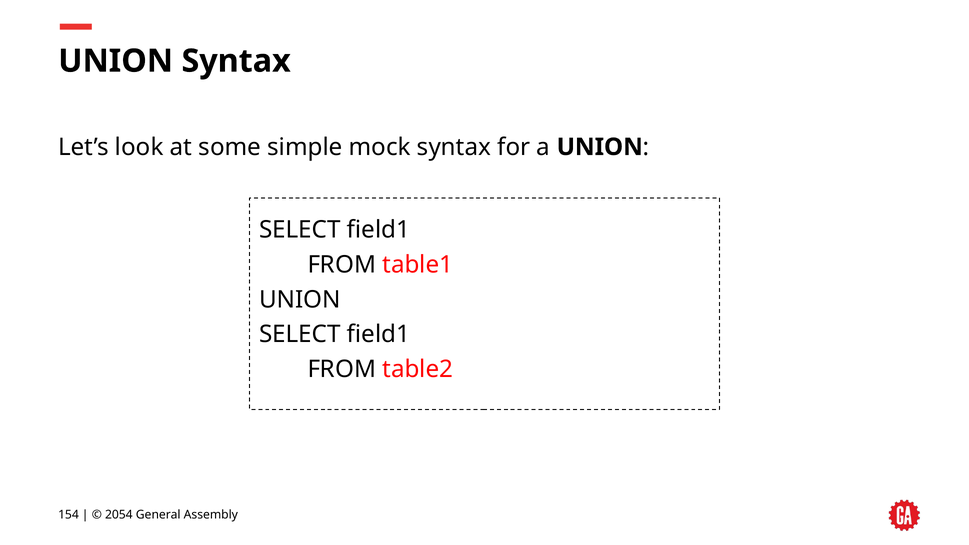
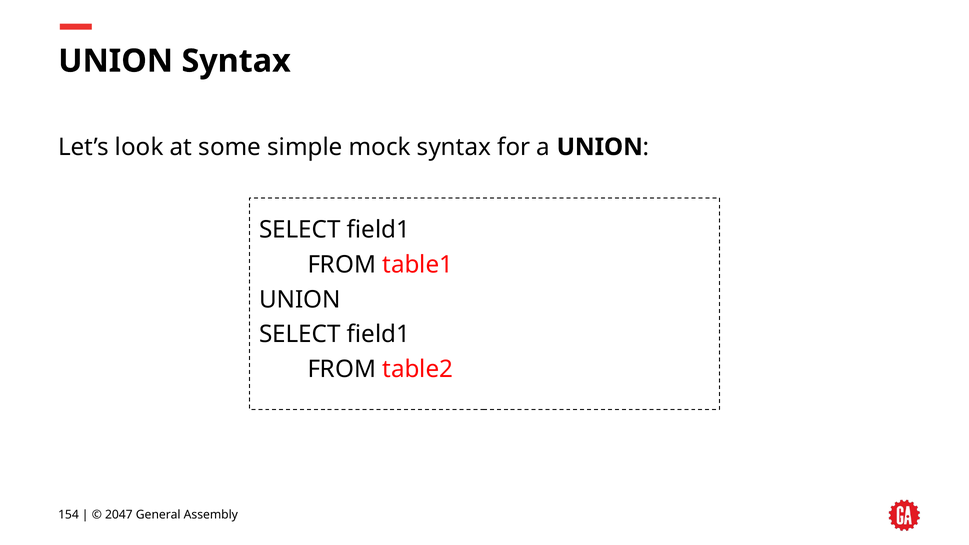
2054: 2054 -> 2047 (119, 515)
